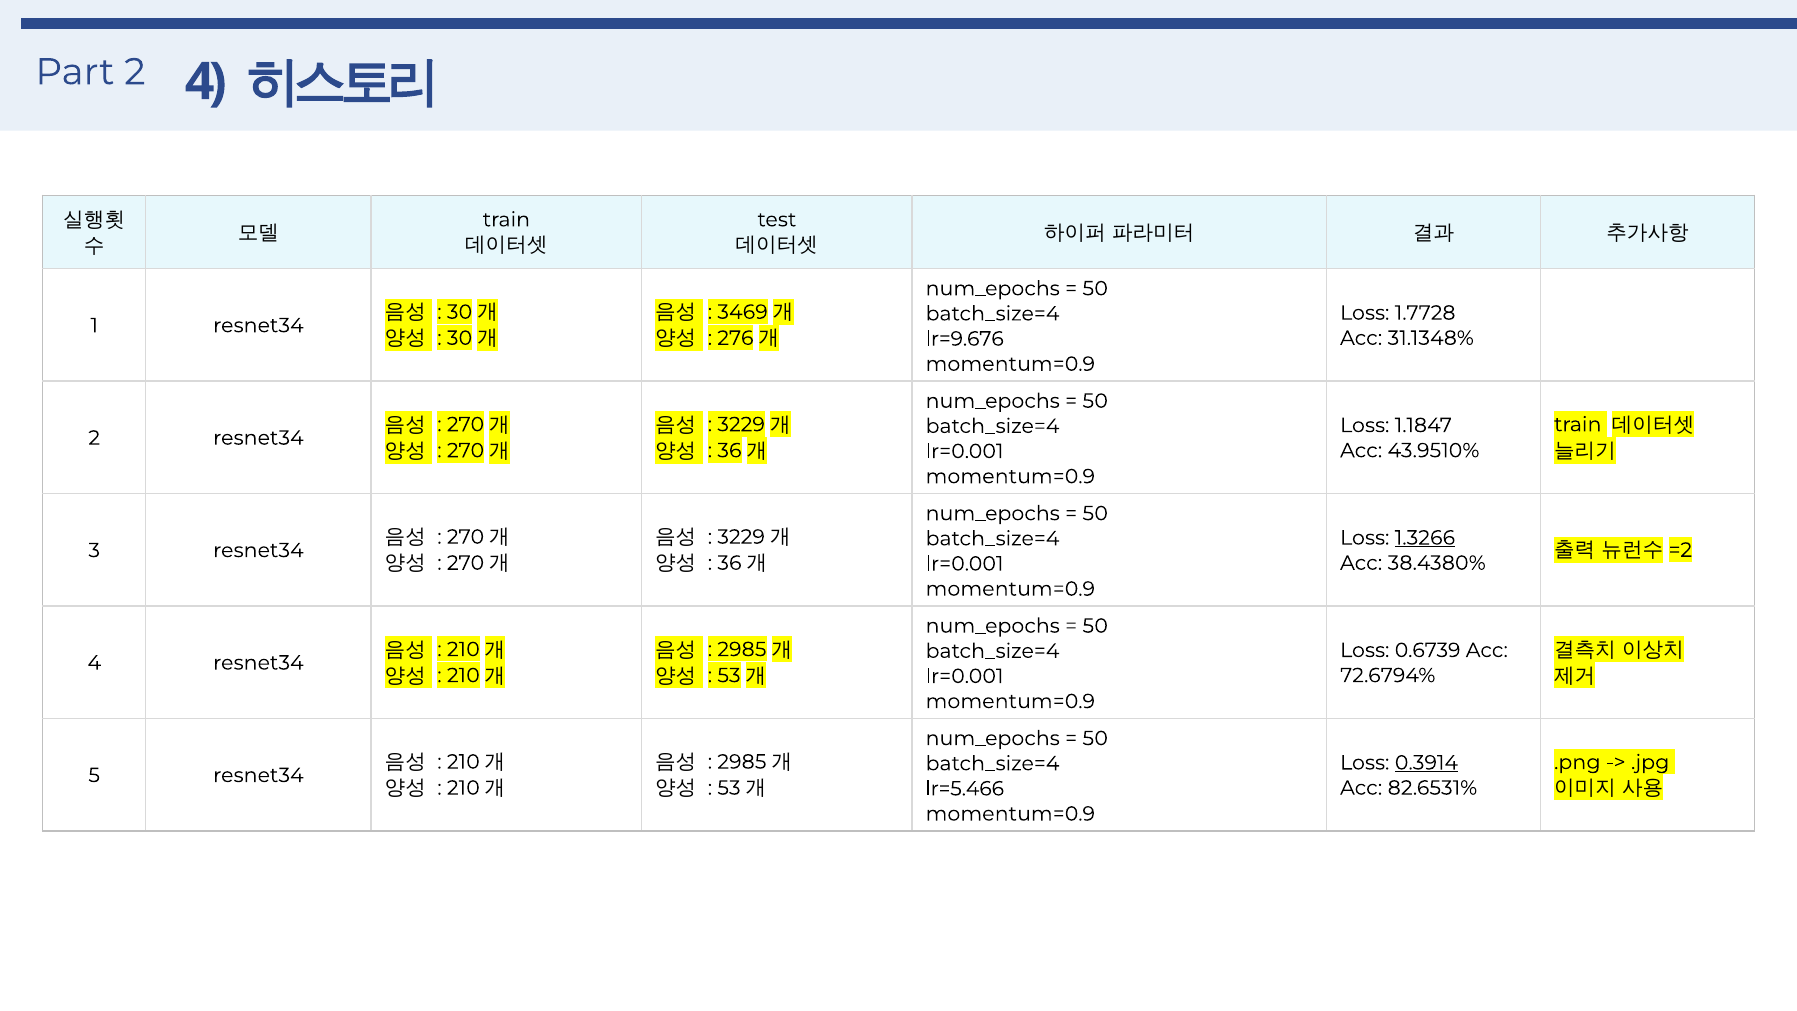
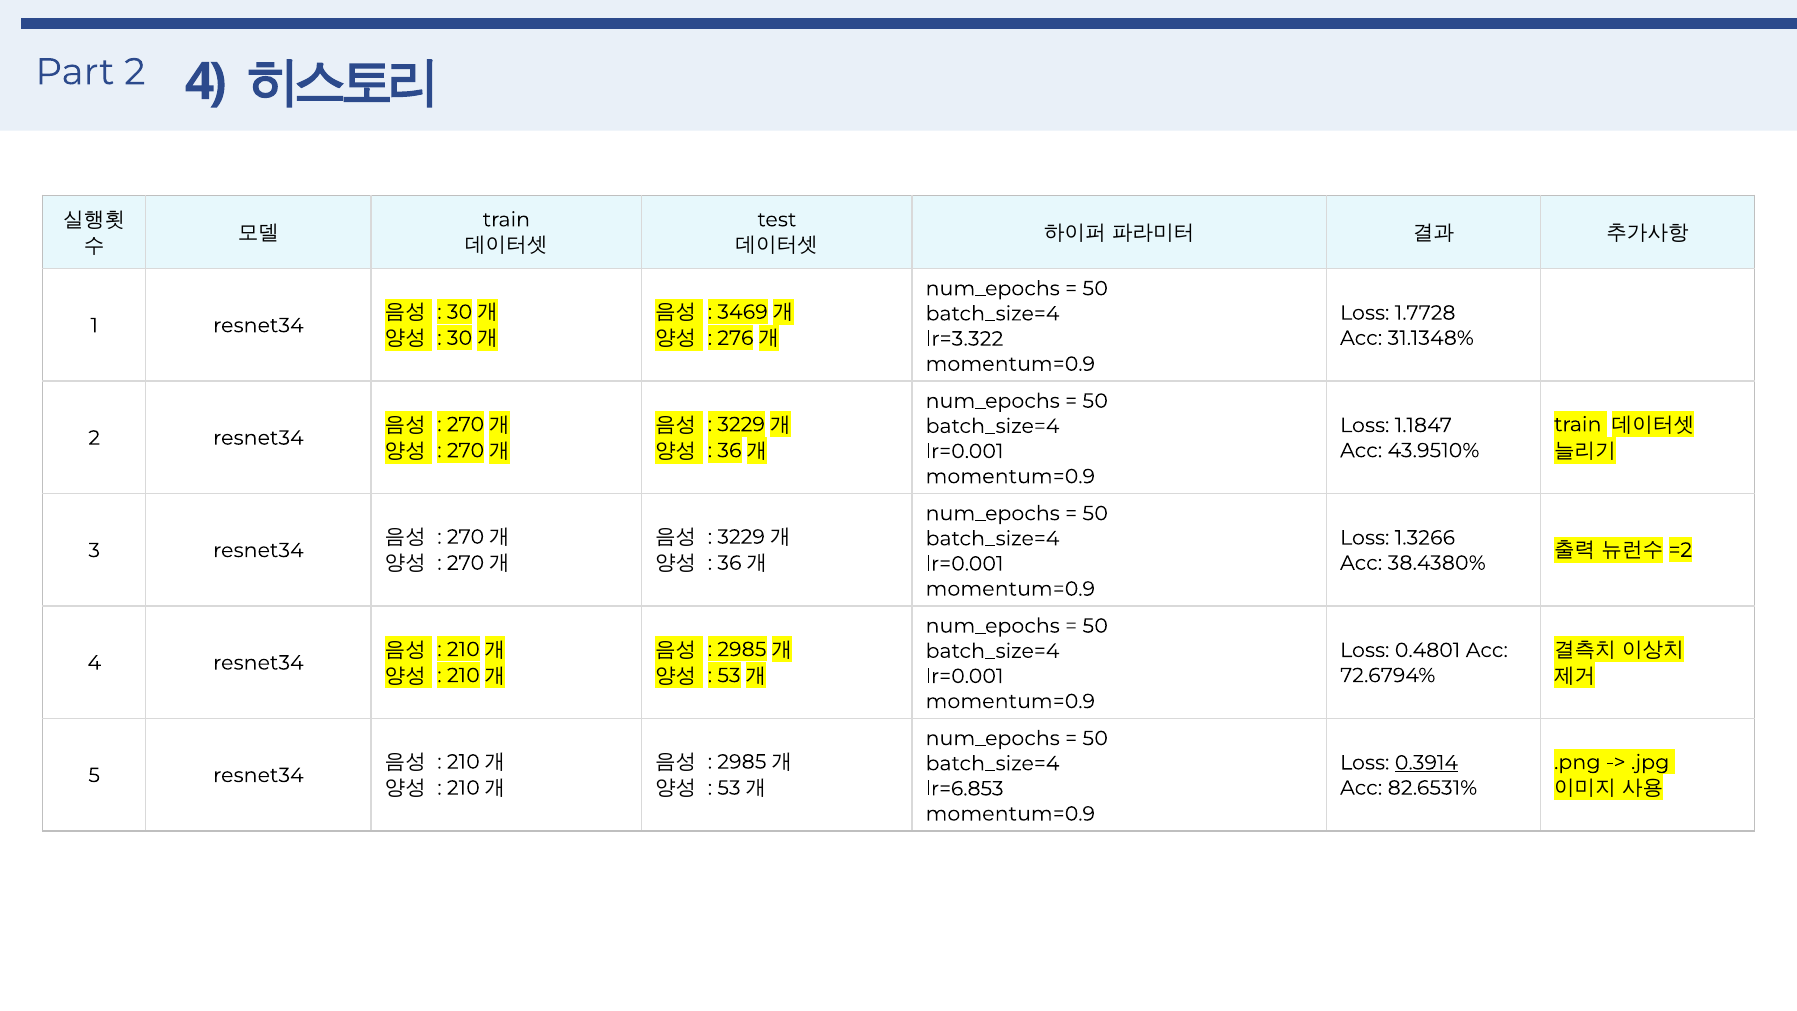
lr=9.676: lr=9.676 -> lr=3.322 (964, 339)
1.3266 underline: present -> none (1425, 538)
0.6739: 0.6739 -> 0.4801 (1428, 650)
lr=5.466: lr=5.466 -> lr=6.853 (965, 789)
